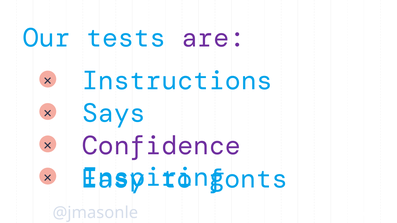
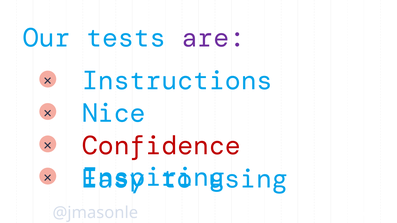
Says: Says -> Nice (114, 113)
Confidence colour: purple -> red (161, 146)
fonts: fonts -> using (248, 179)
